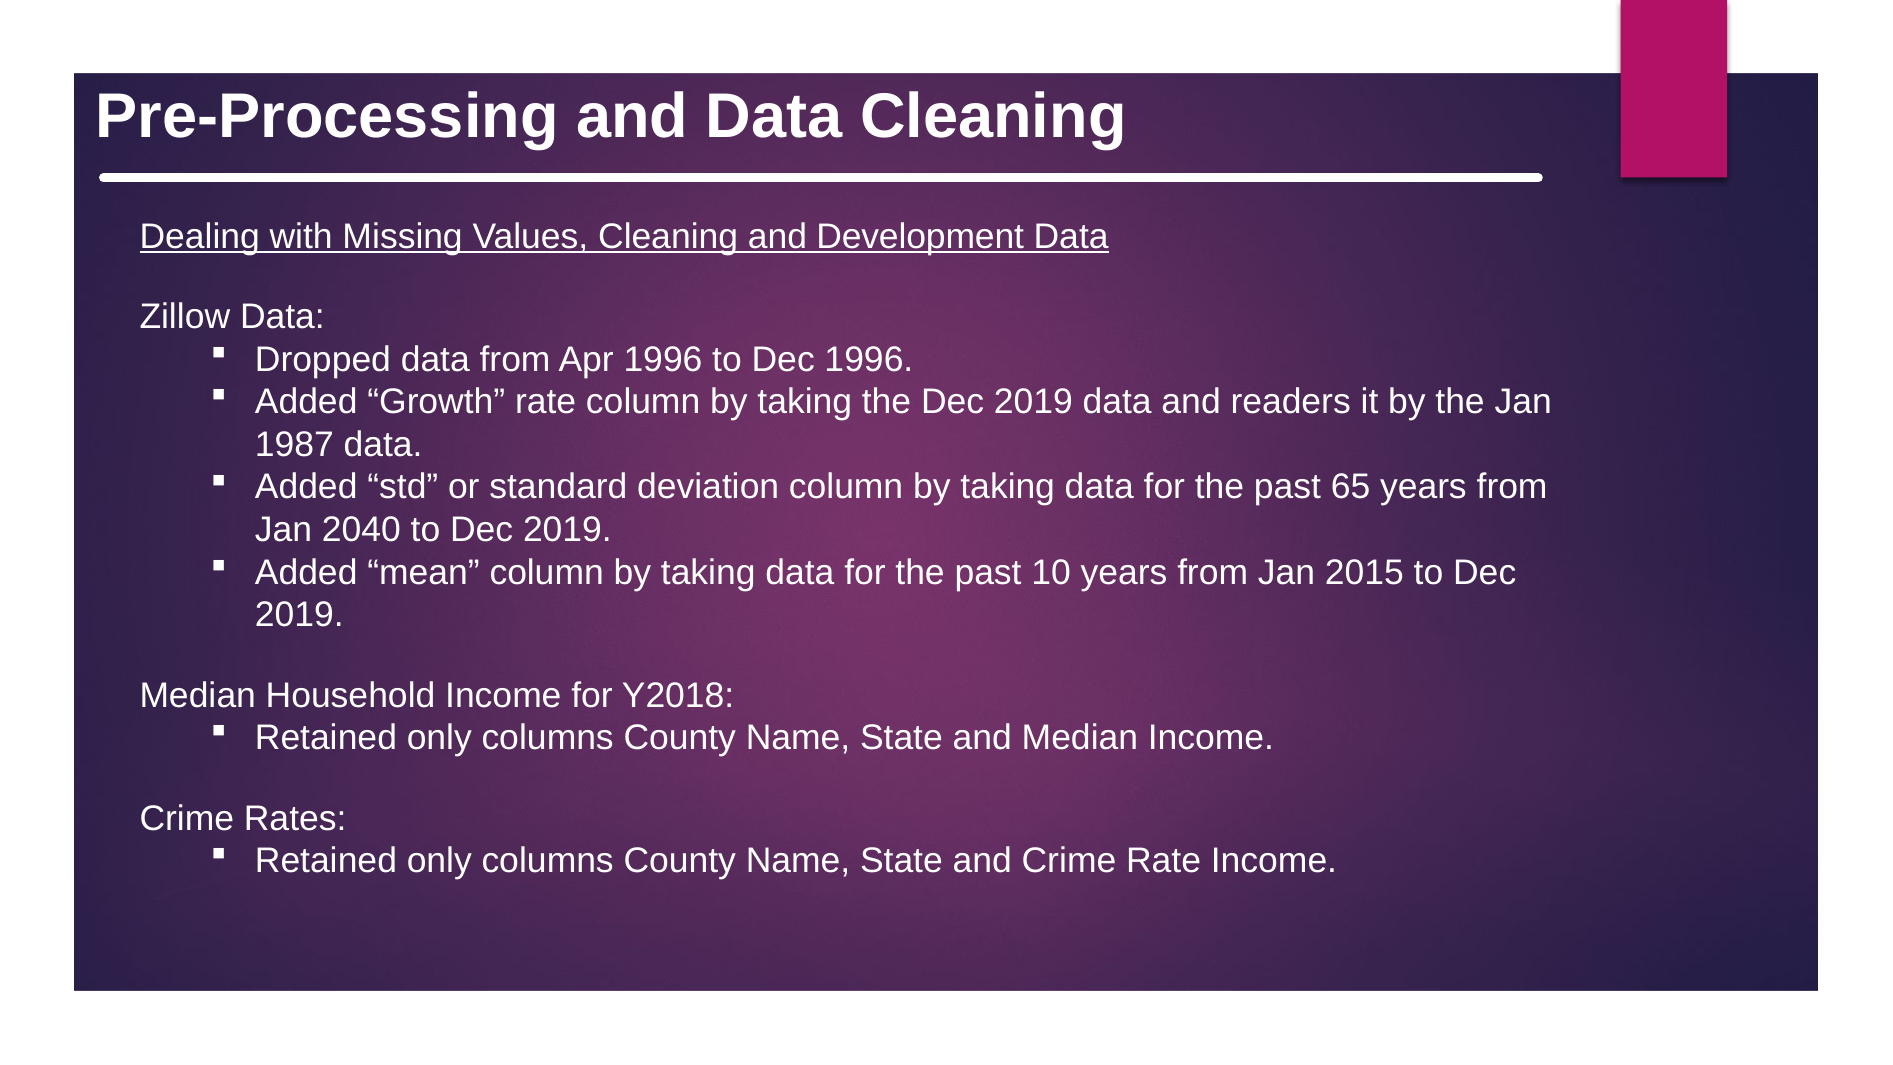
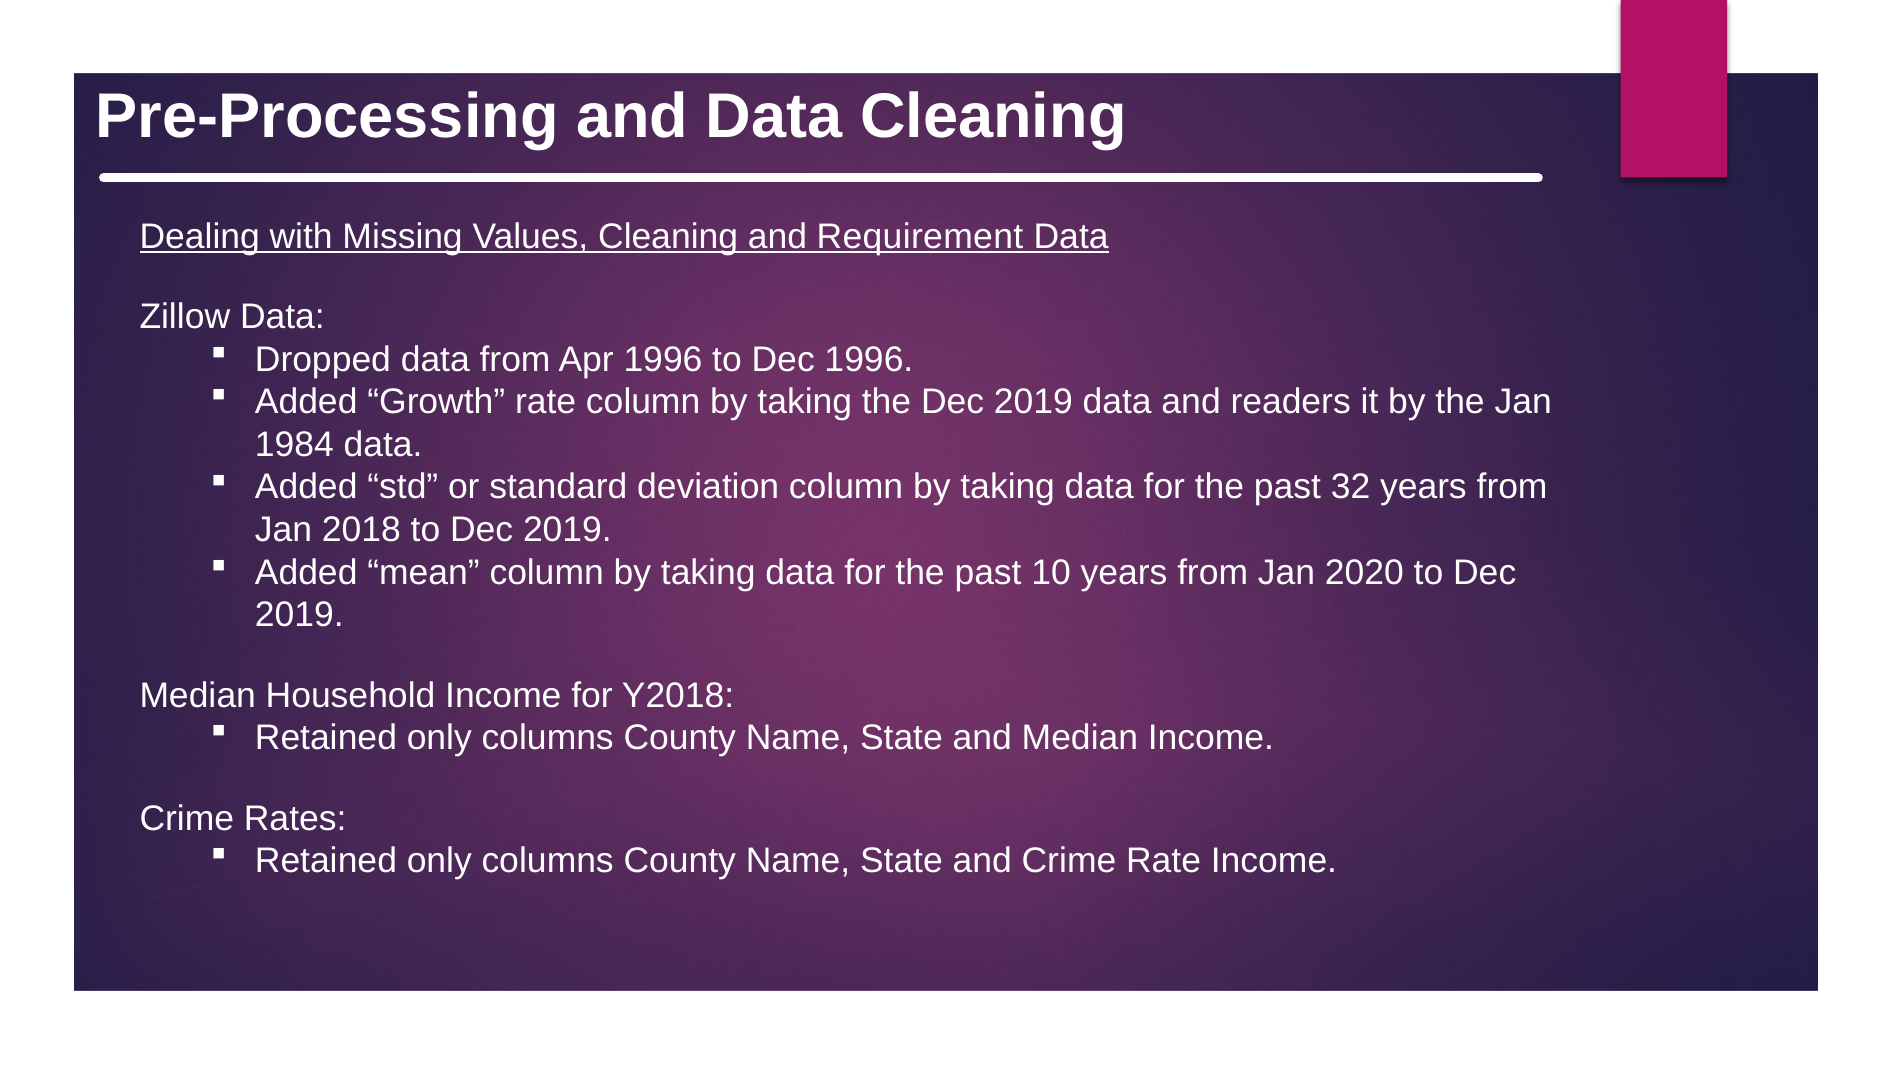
Development: Development -> Requirement (920, 237)
1987: 1987 -> 1984 (294, 445)
65: 65 -> 32 (1351, 487)
2040: 2040 -> 2018 (361, 530)
2015: 2015 -> 2020 (1364, 572)
